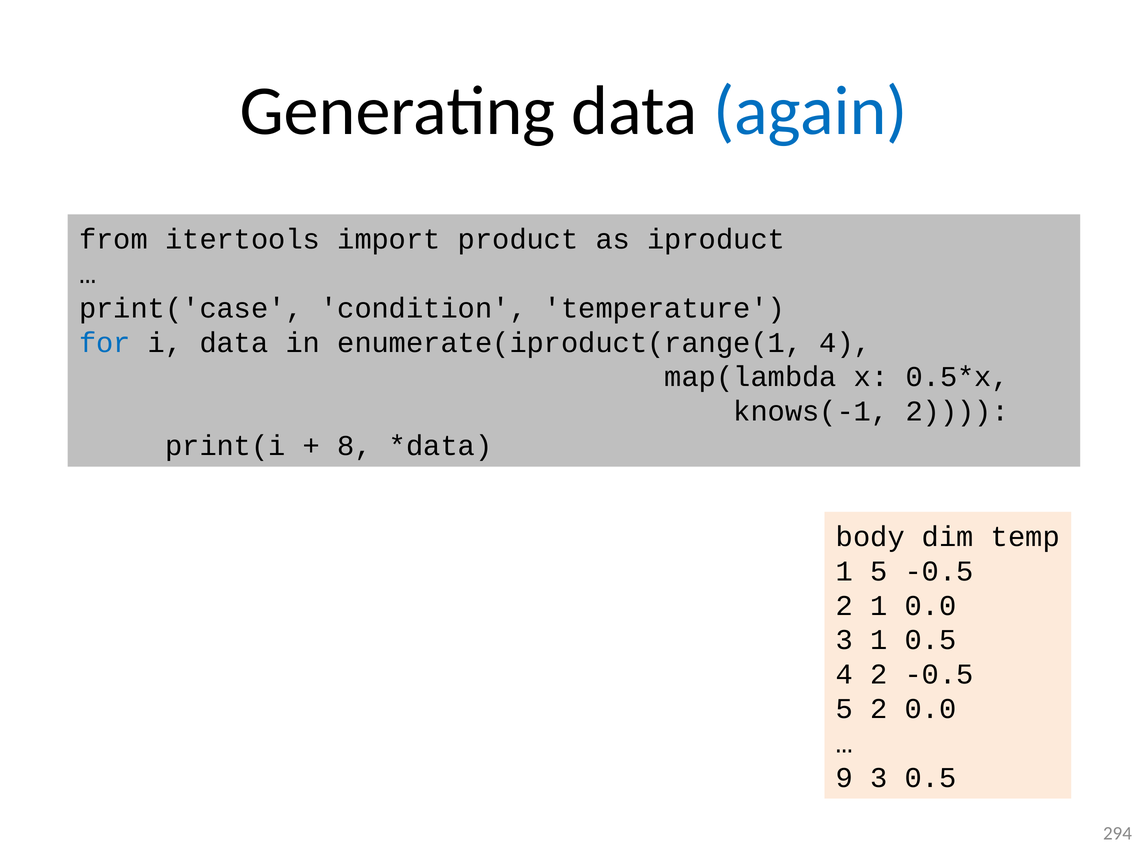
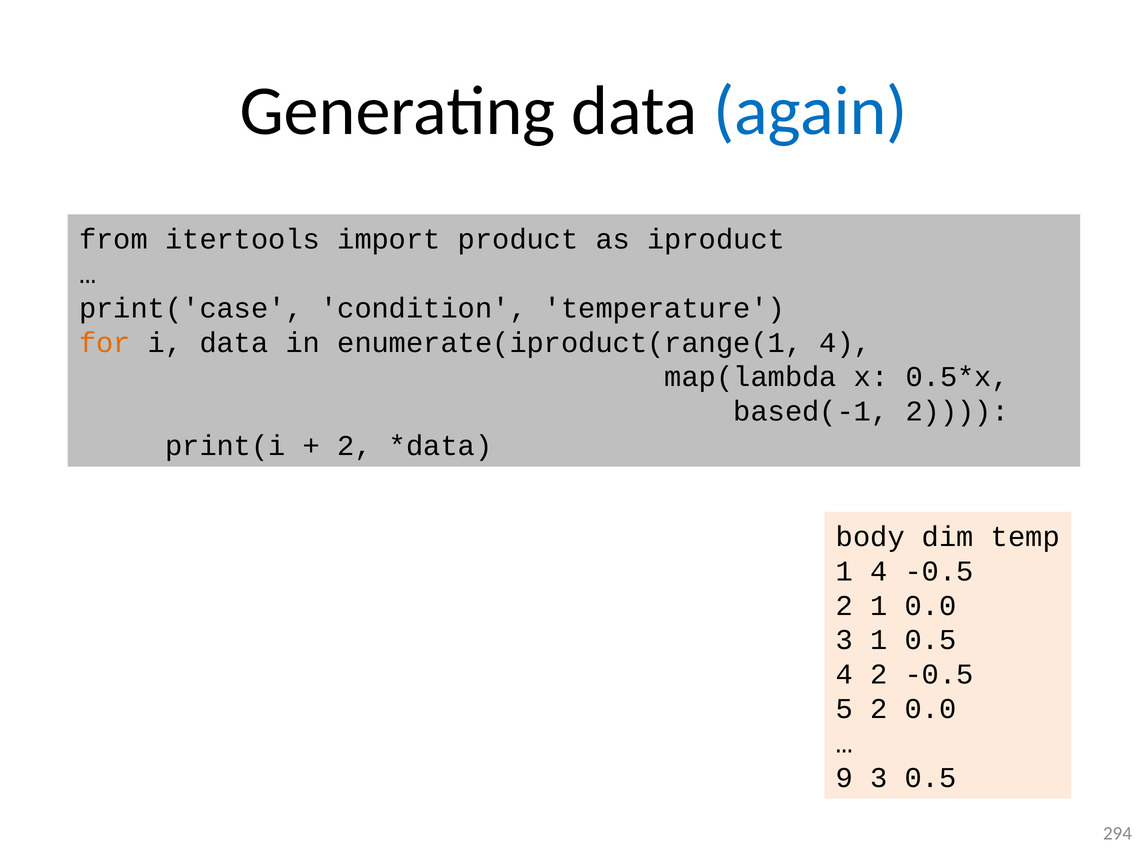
for colour: blue -> orange (105, 343)
knows(-1: knows(-1 -> based(-1 (811, 411)
8: 8 -> 2 (355, 446)
1 5: 5 -> 4 (879, 571)
